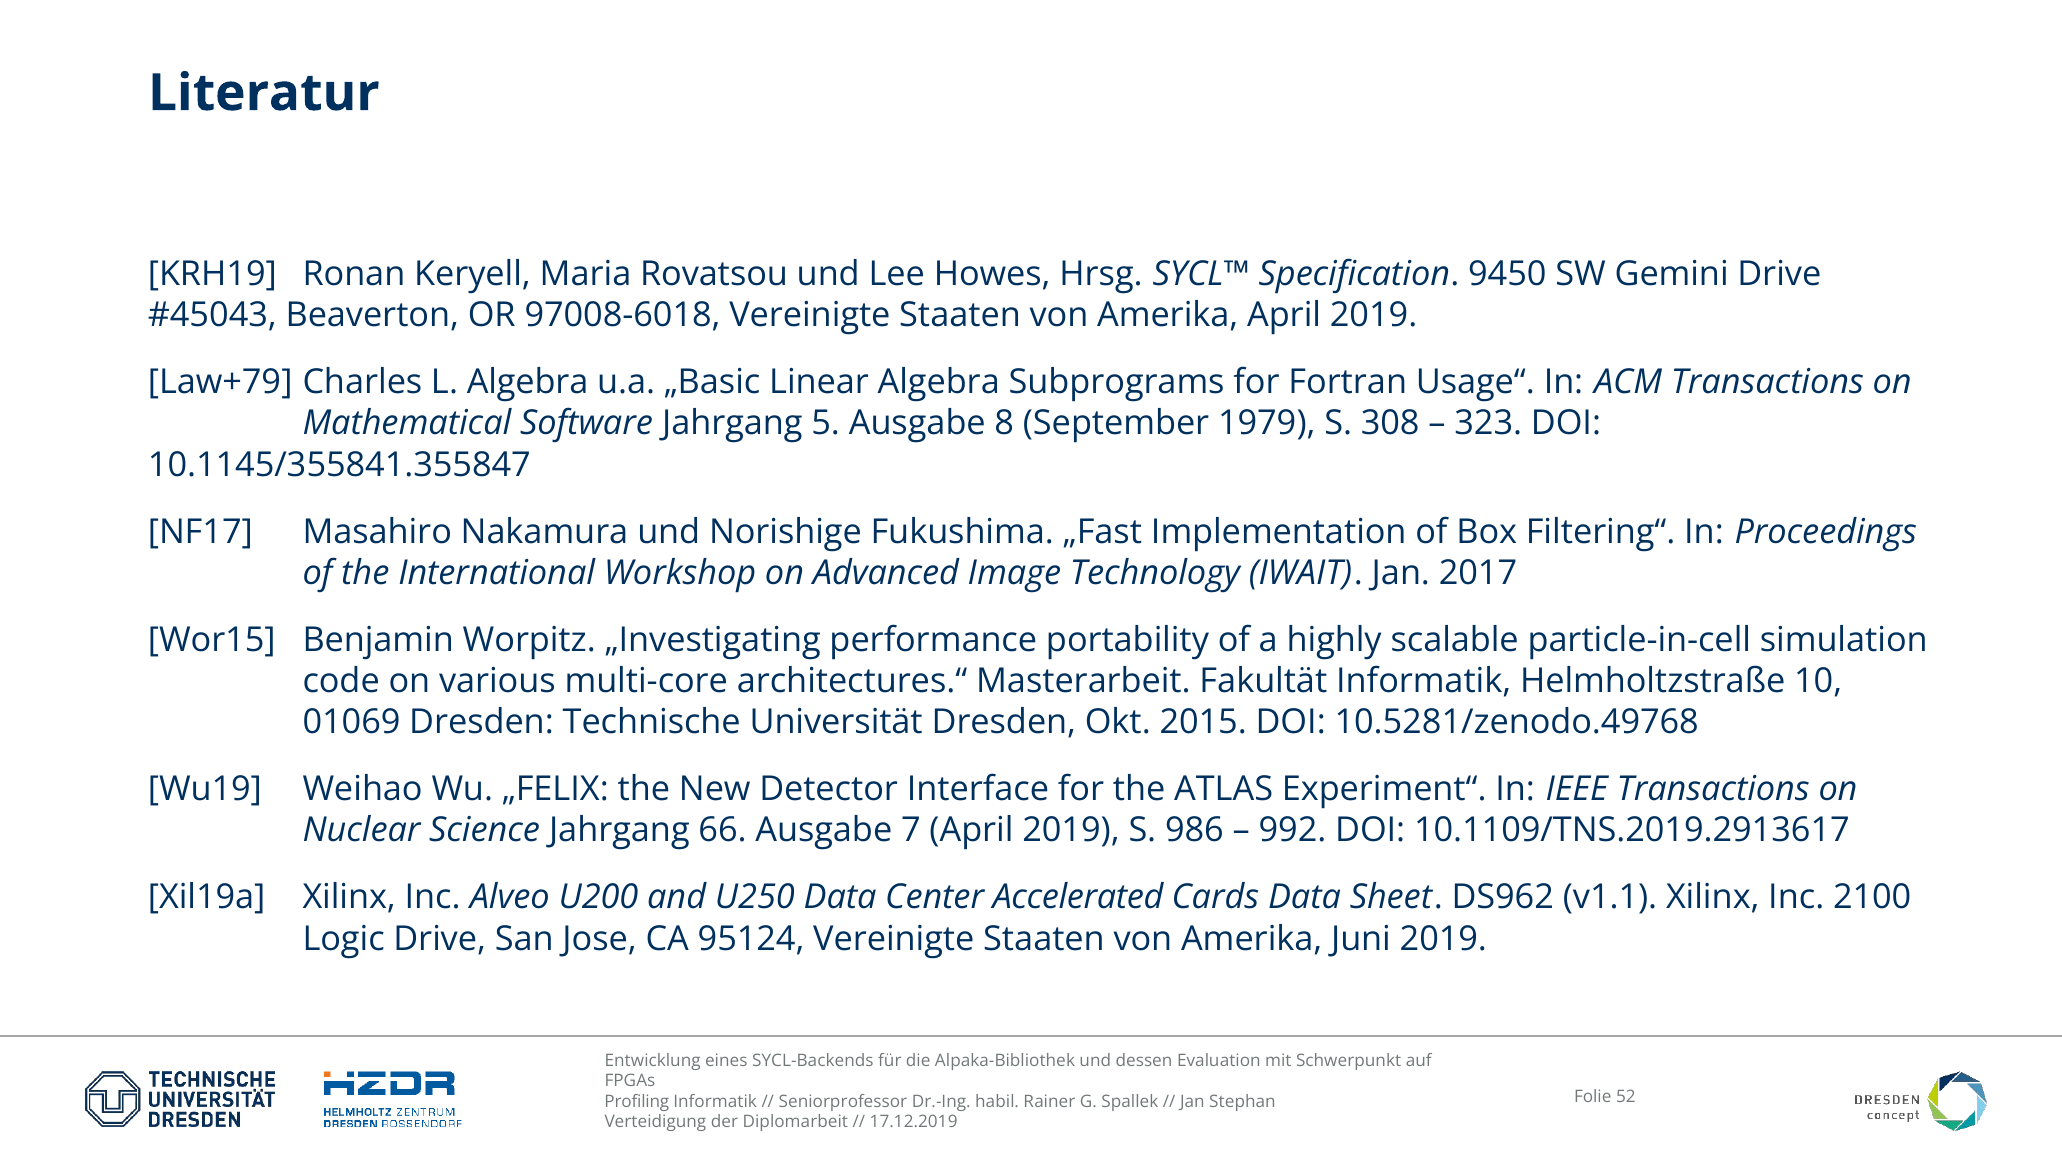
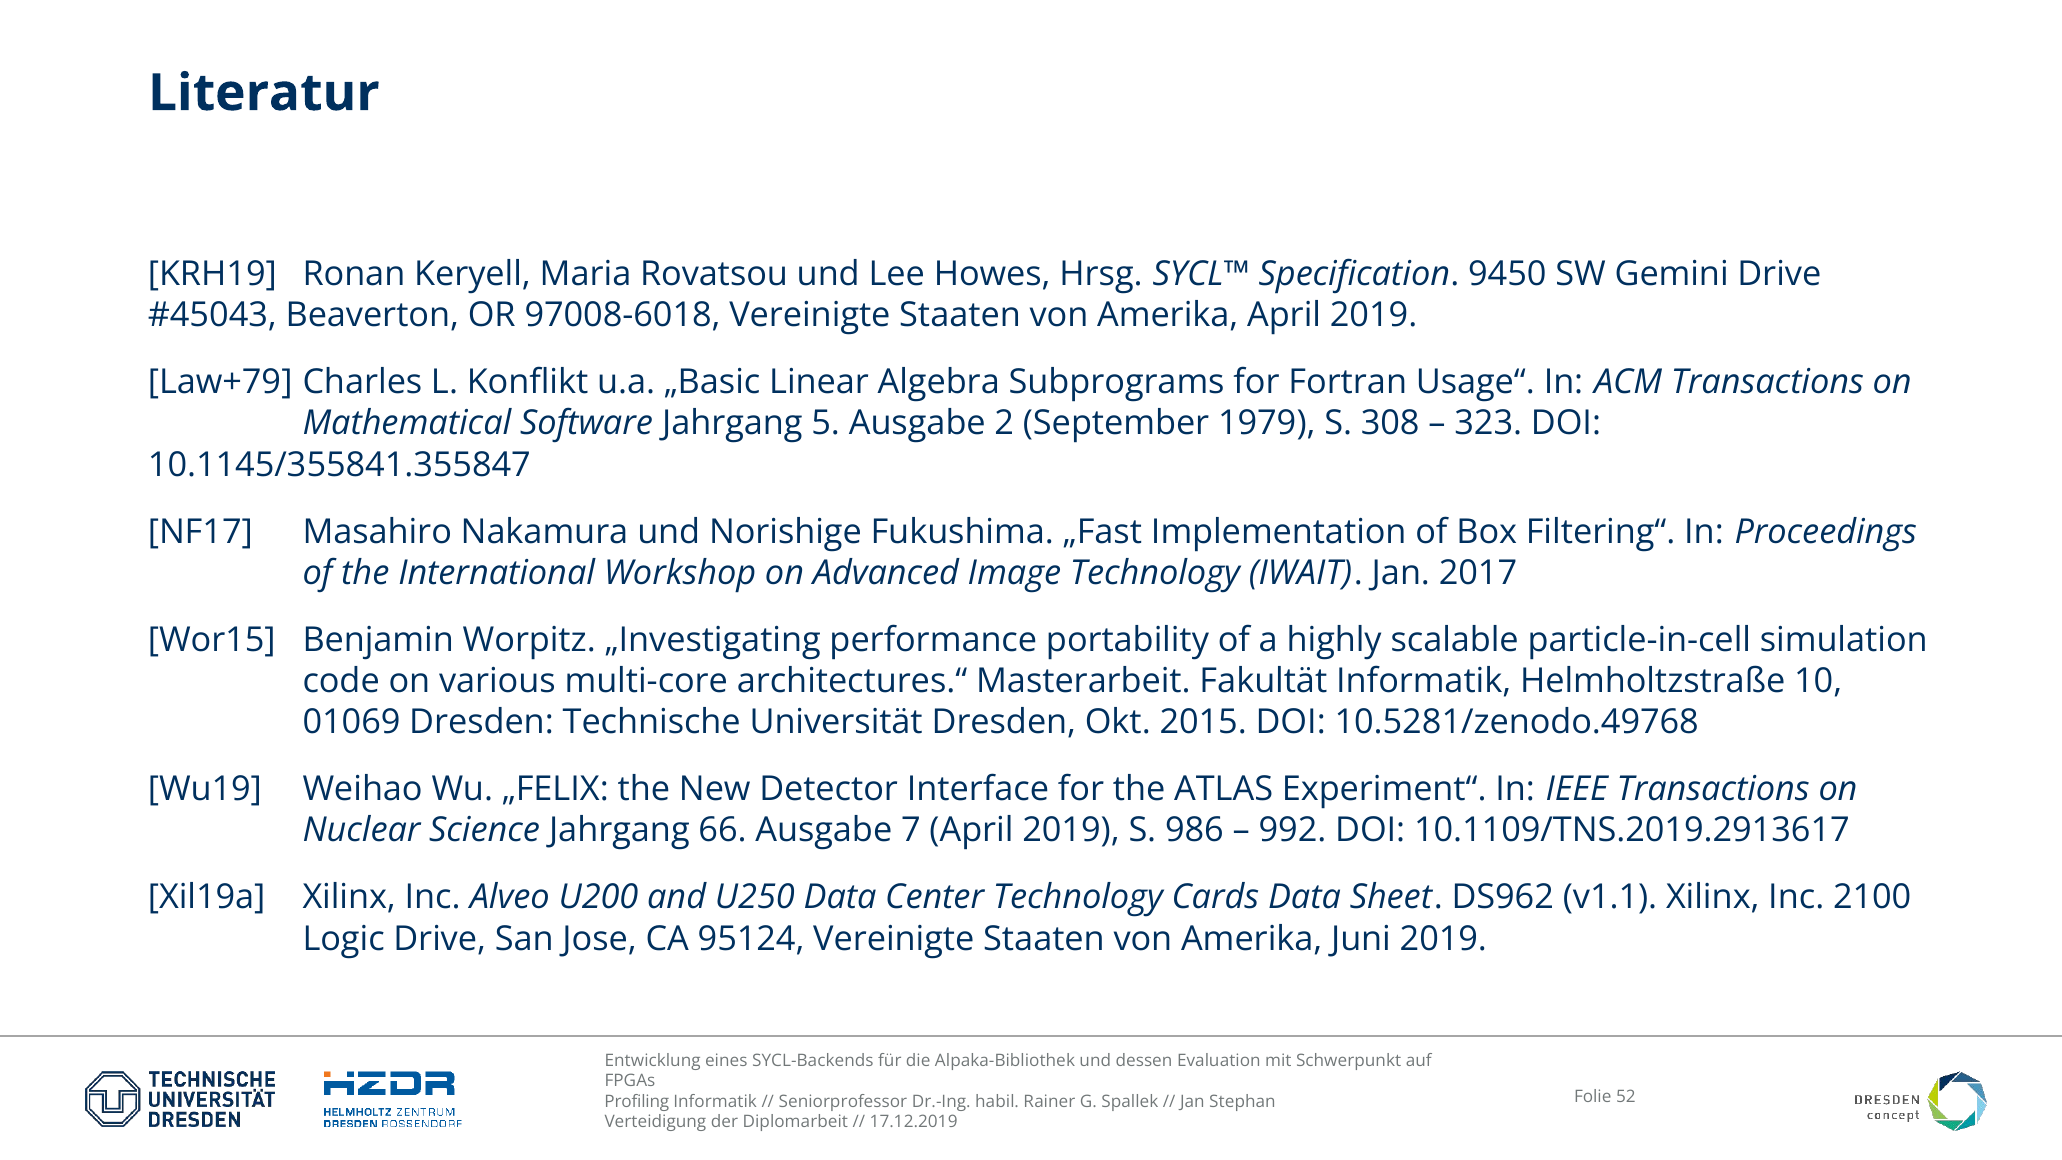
L Algebra: Algebra -> Konflikt (528, 382)
8: 8 -> 2 (1004, 423)
Center Accelerated: Accelerated -> Technology (1078, 897)
